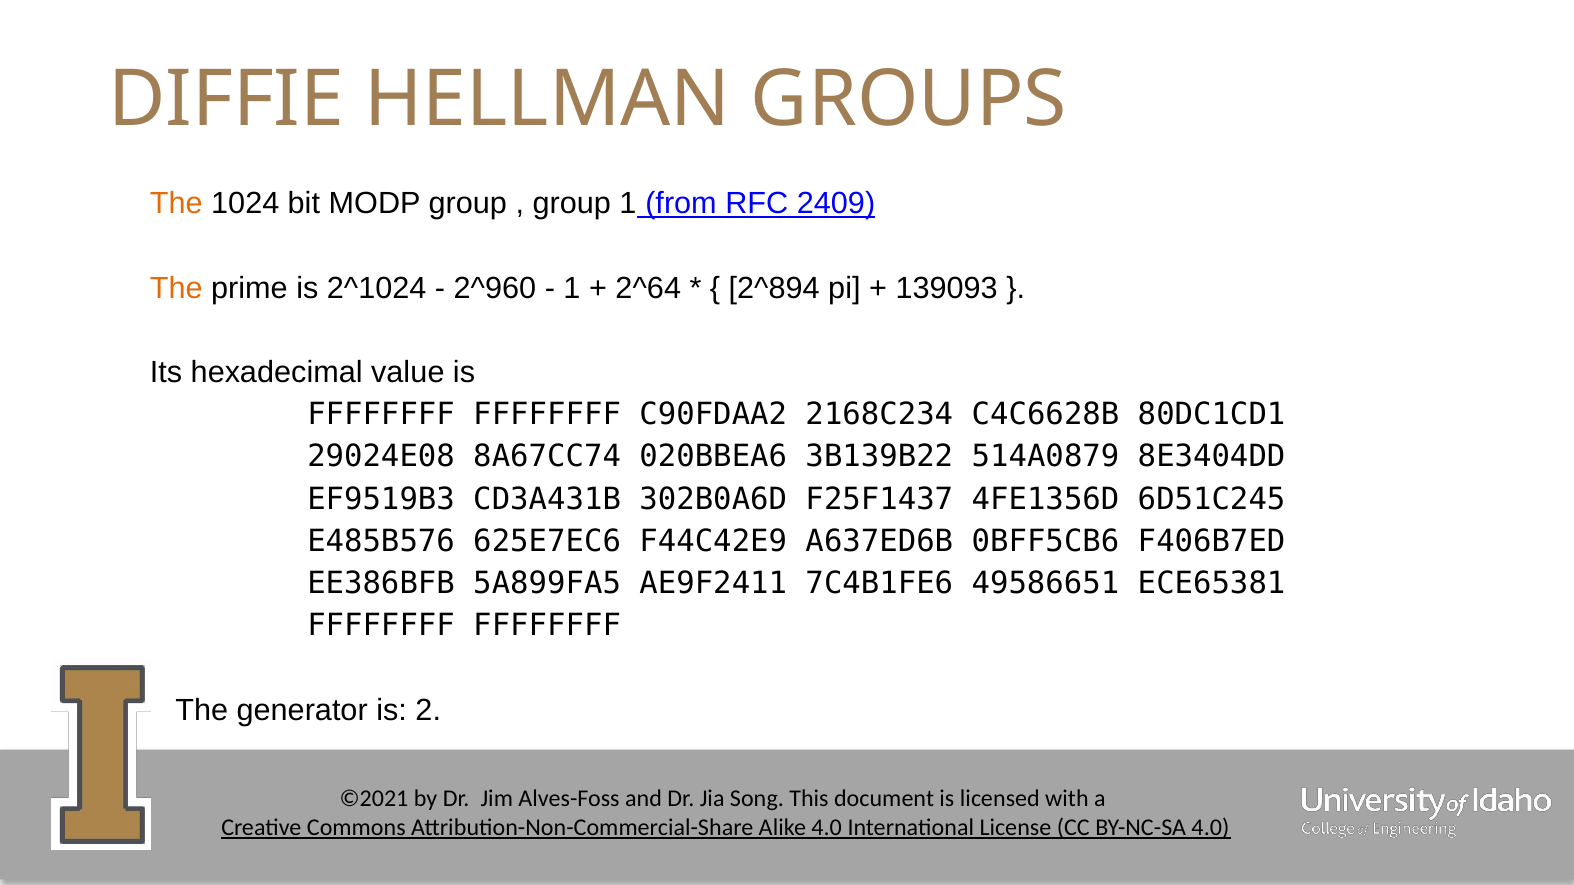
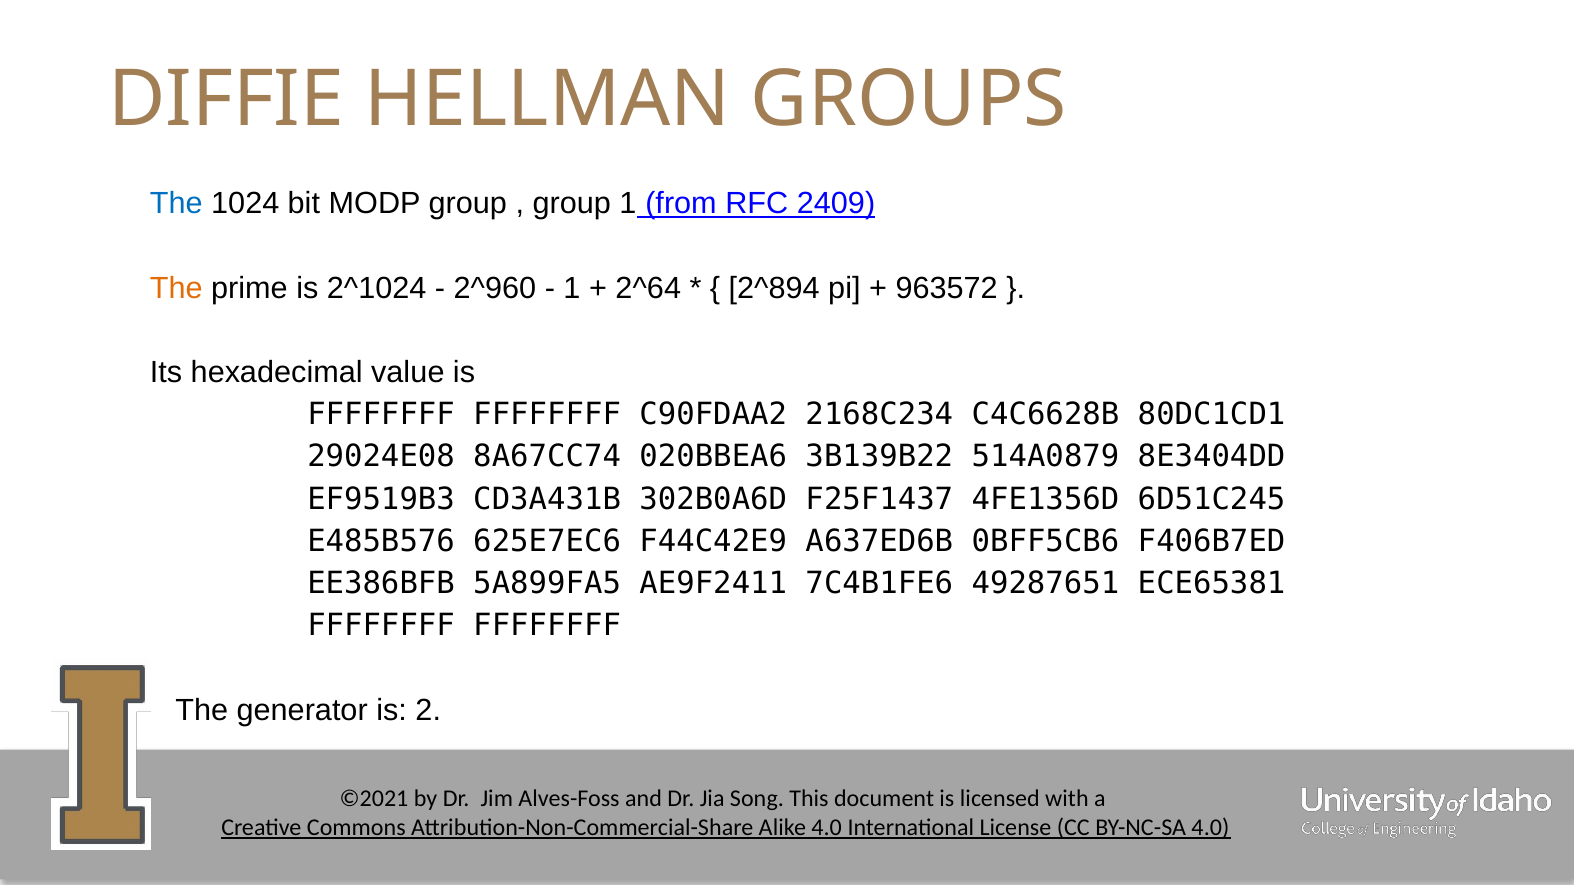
The colour: orange -> blue (176, 204)
139093: 139093 -> 963572 (947, 288)
49586651: 49586651 -> 49287651 (1045, 584)
